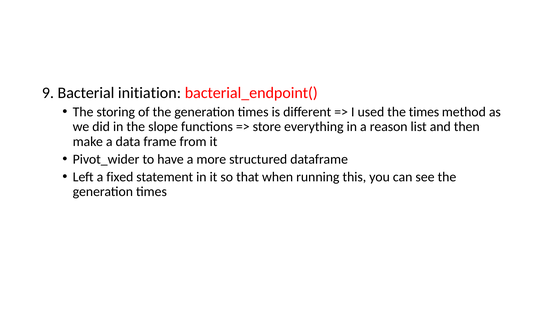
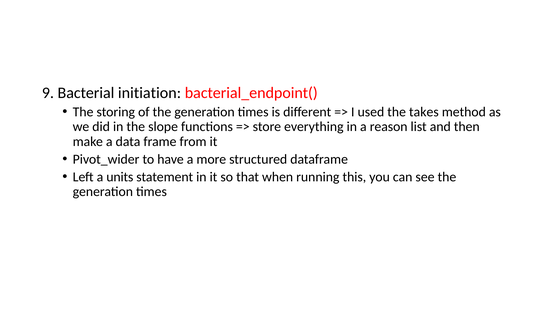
the times: times -> takes (424, 112)
fixed: fixed -> units (120, 177)
